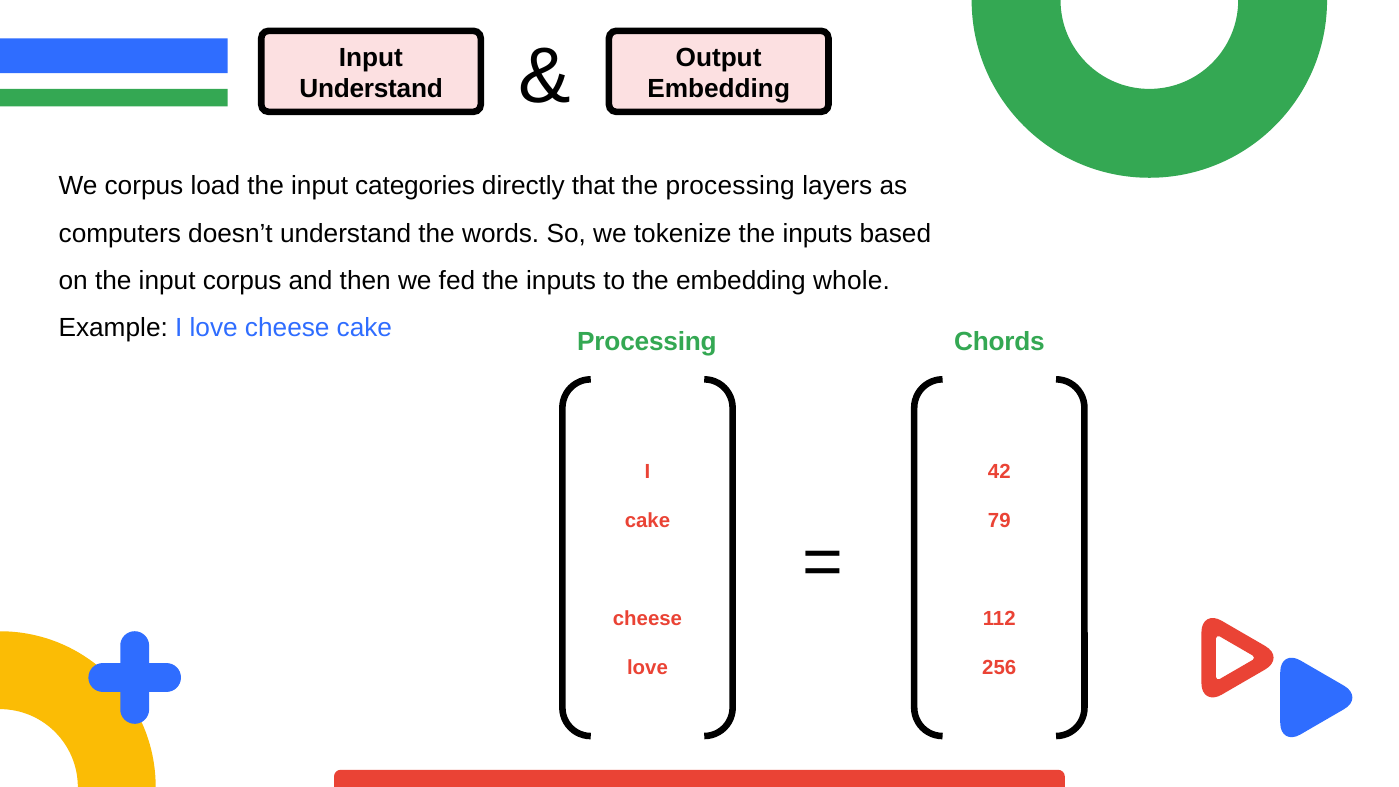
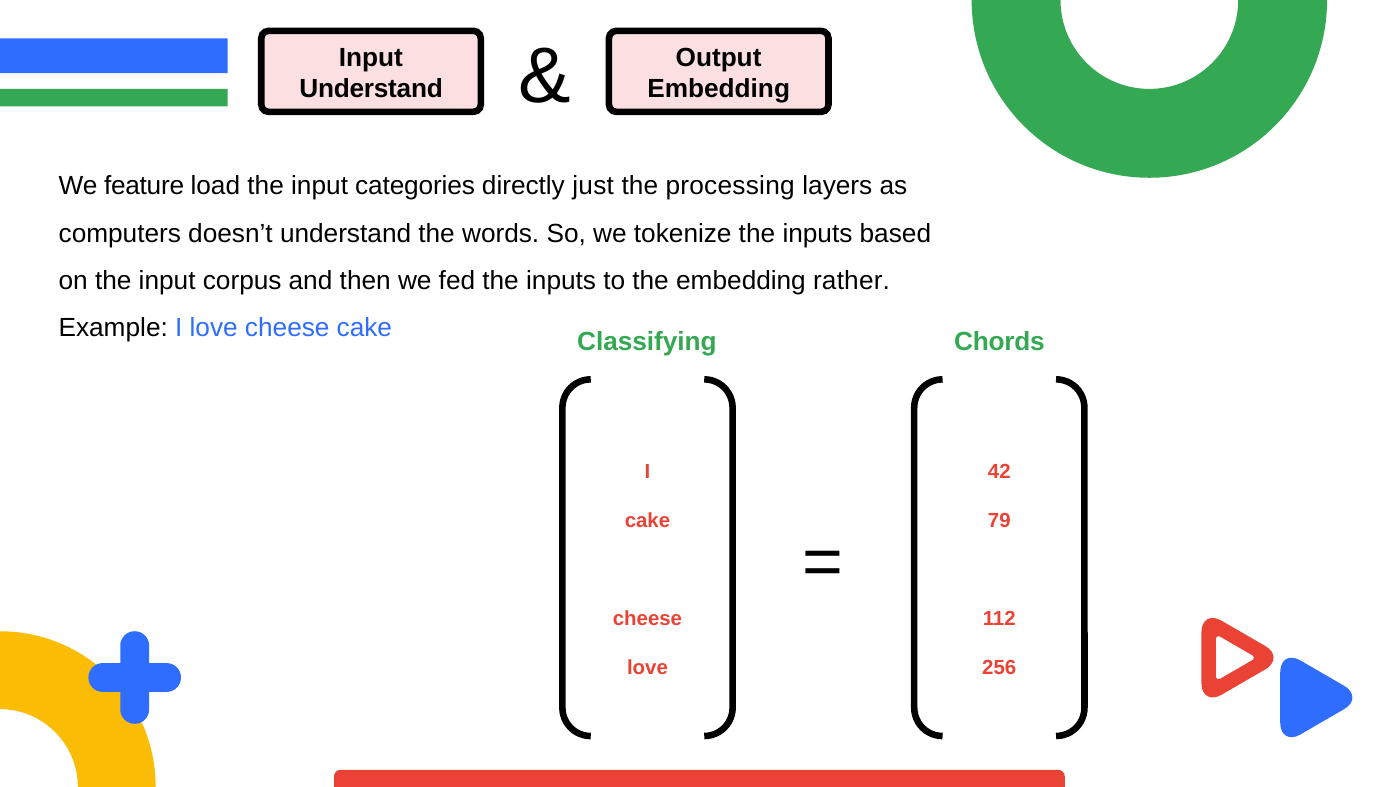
We corpus: corpus -> feature (144, 186)
that: that -> just (593, 186)
whole: whole -> rather (852, 281)
Processing: Processing -> Classifying (647, 342)
